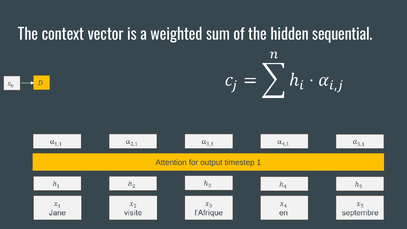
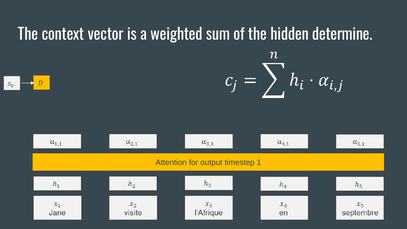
sequential: sequential -> determine (342, 34)
